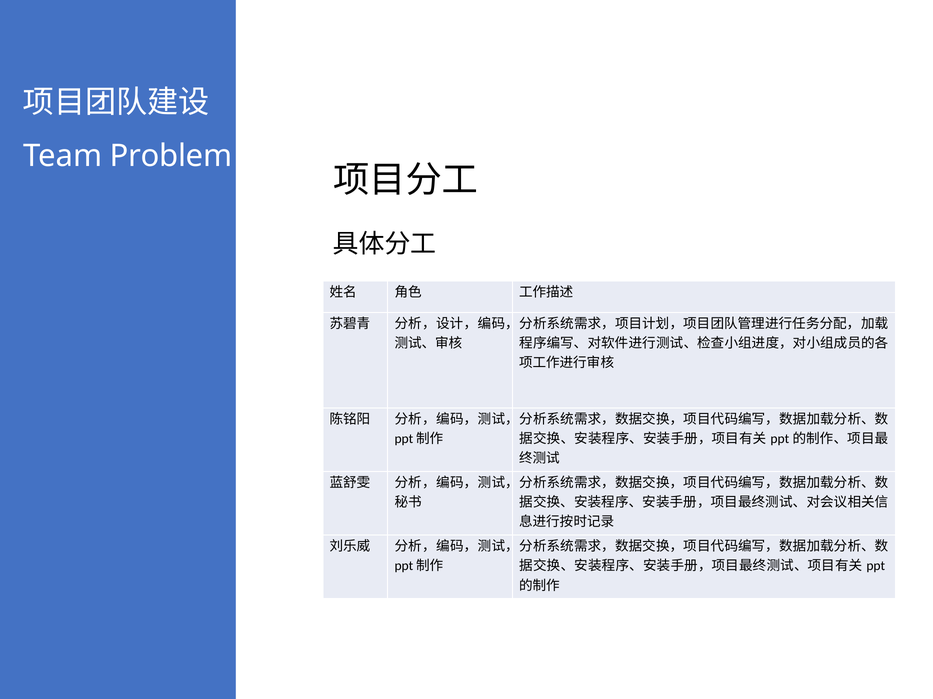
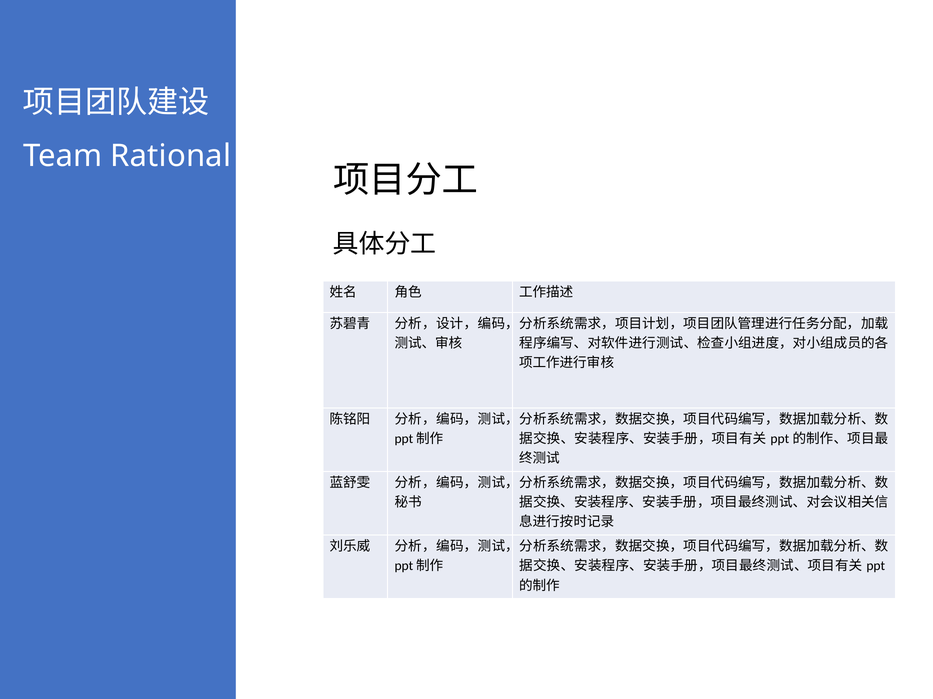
Problem: Problem -> Rational (171, 156)
